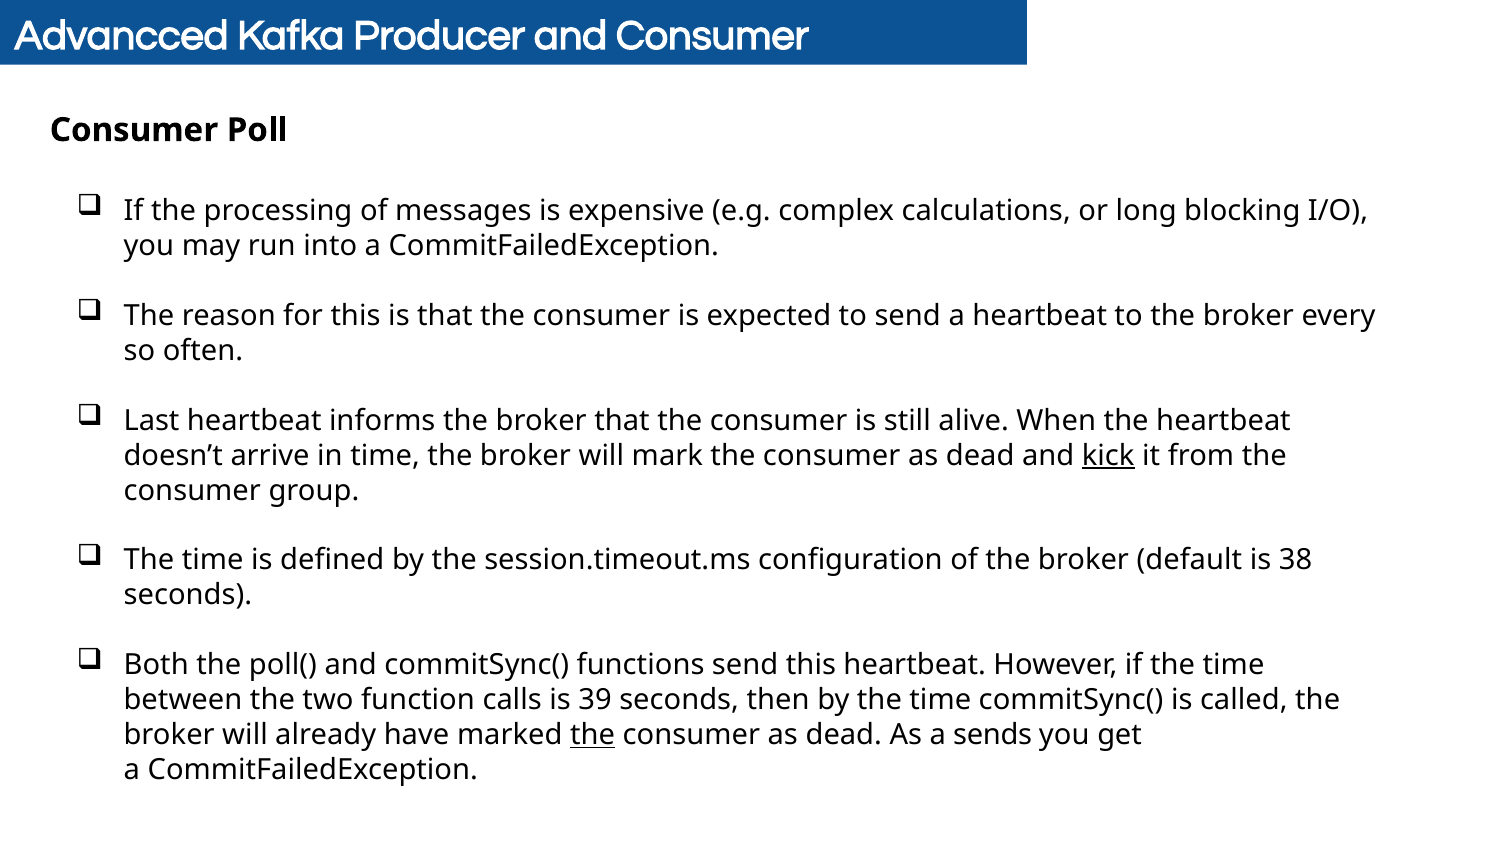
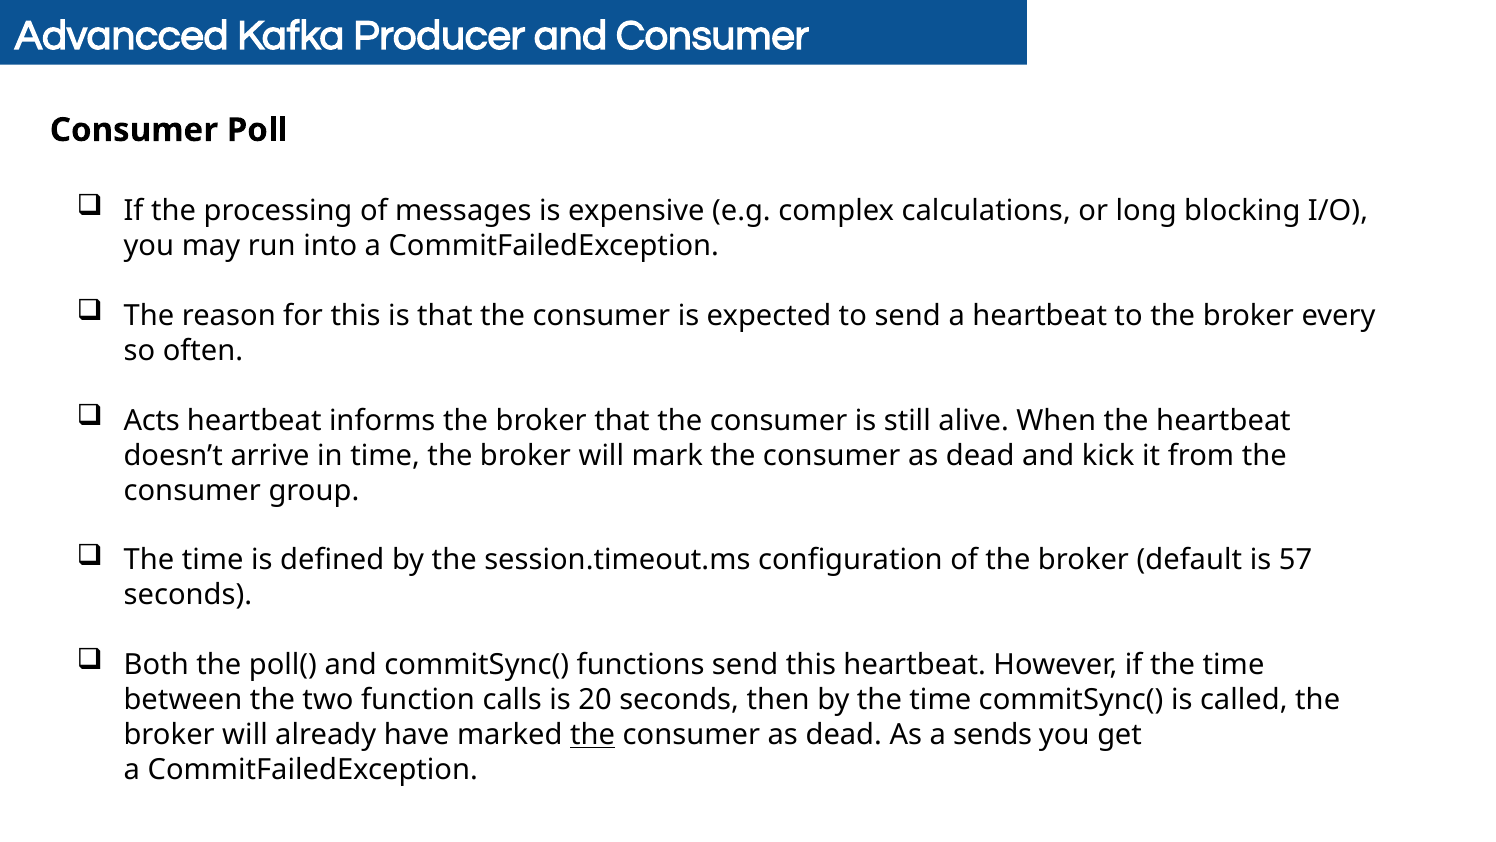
Last: Last -> Acts (152, 420)
kick underline: present -> none (1108, 455)
38: 38 -> 57 (1296, 560)
39: 39 -> 20 (595, 700)
